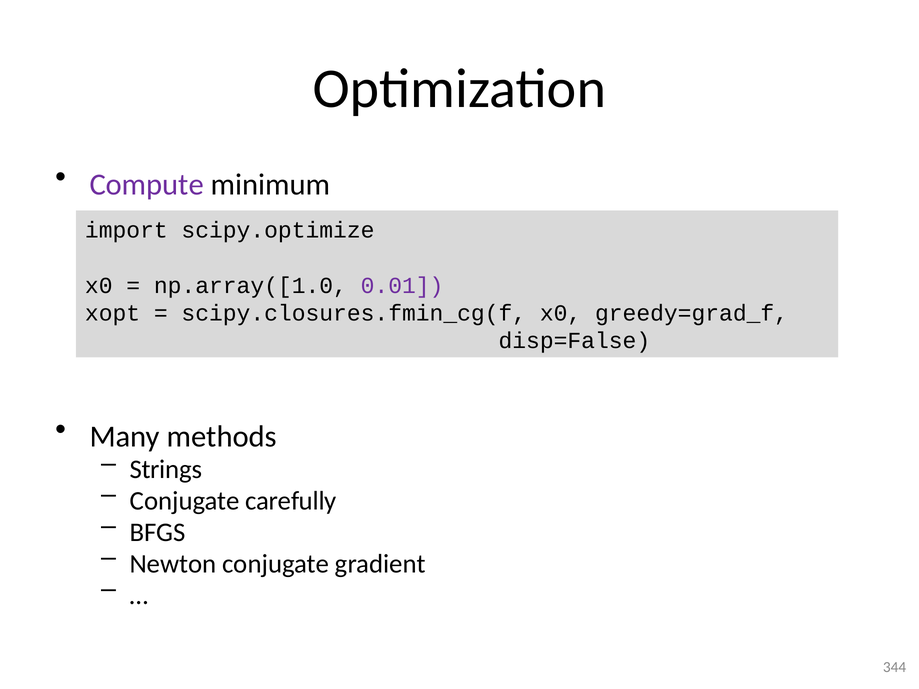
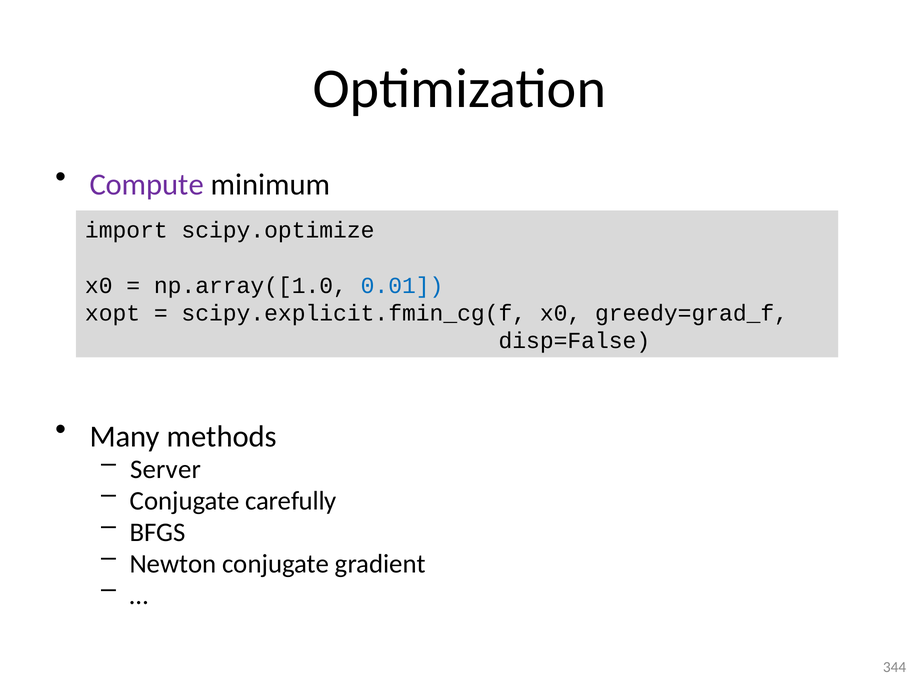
0.01 colour: purple -> blue (402, 286)
scipy.closures.fmin_cg(f: scipy.closures.fmin_cg(f -> scipy.explicit.fmin_cg(f (354, 313)
Strings: Strings -> Server (166, 470)
